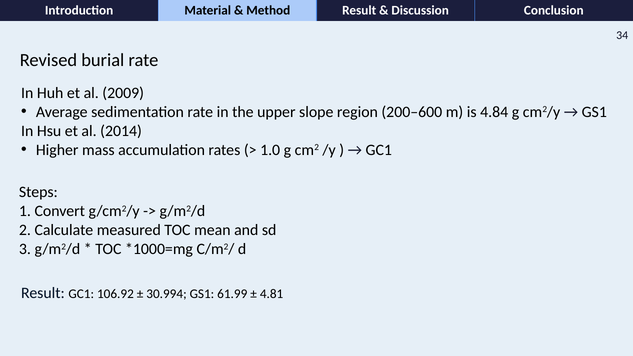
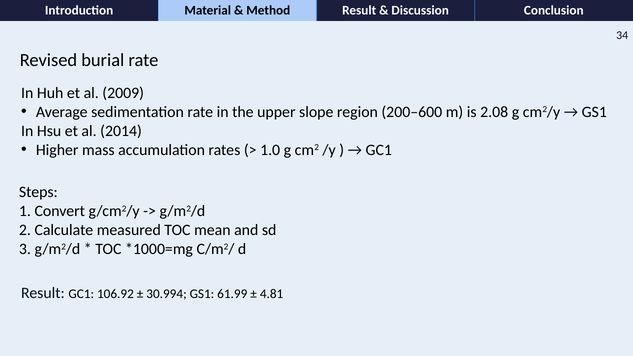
4.84: 4.84 -> 2.08 (494, 112)
